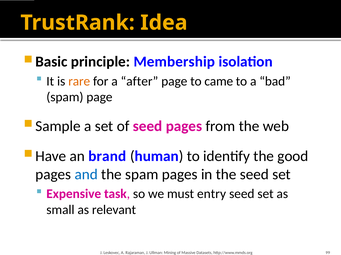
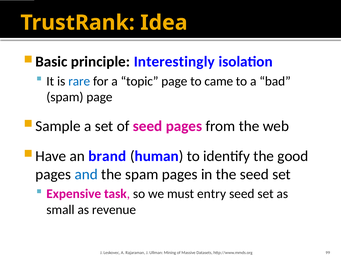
Membership: Membership -> Interestingly (174, 62)
rare colour: orange -> blue (79, 81)
after: after -> topic (140, 81)
relevant: relevant -> revenue (114, 210)
